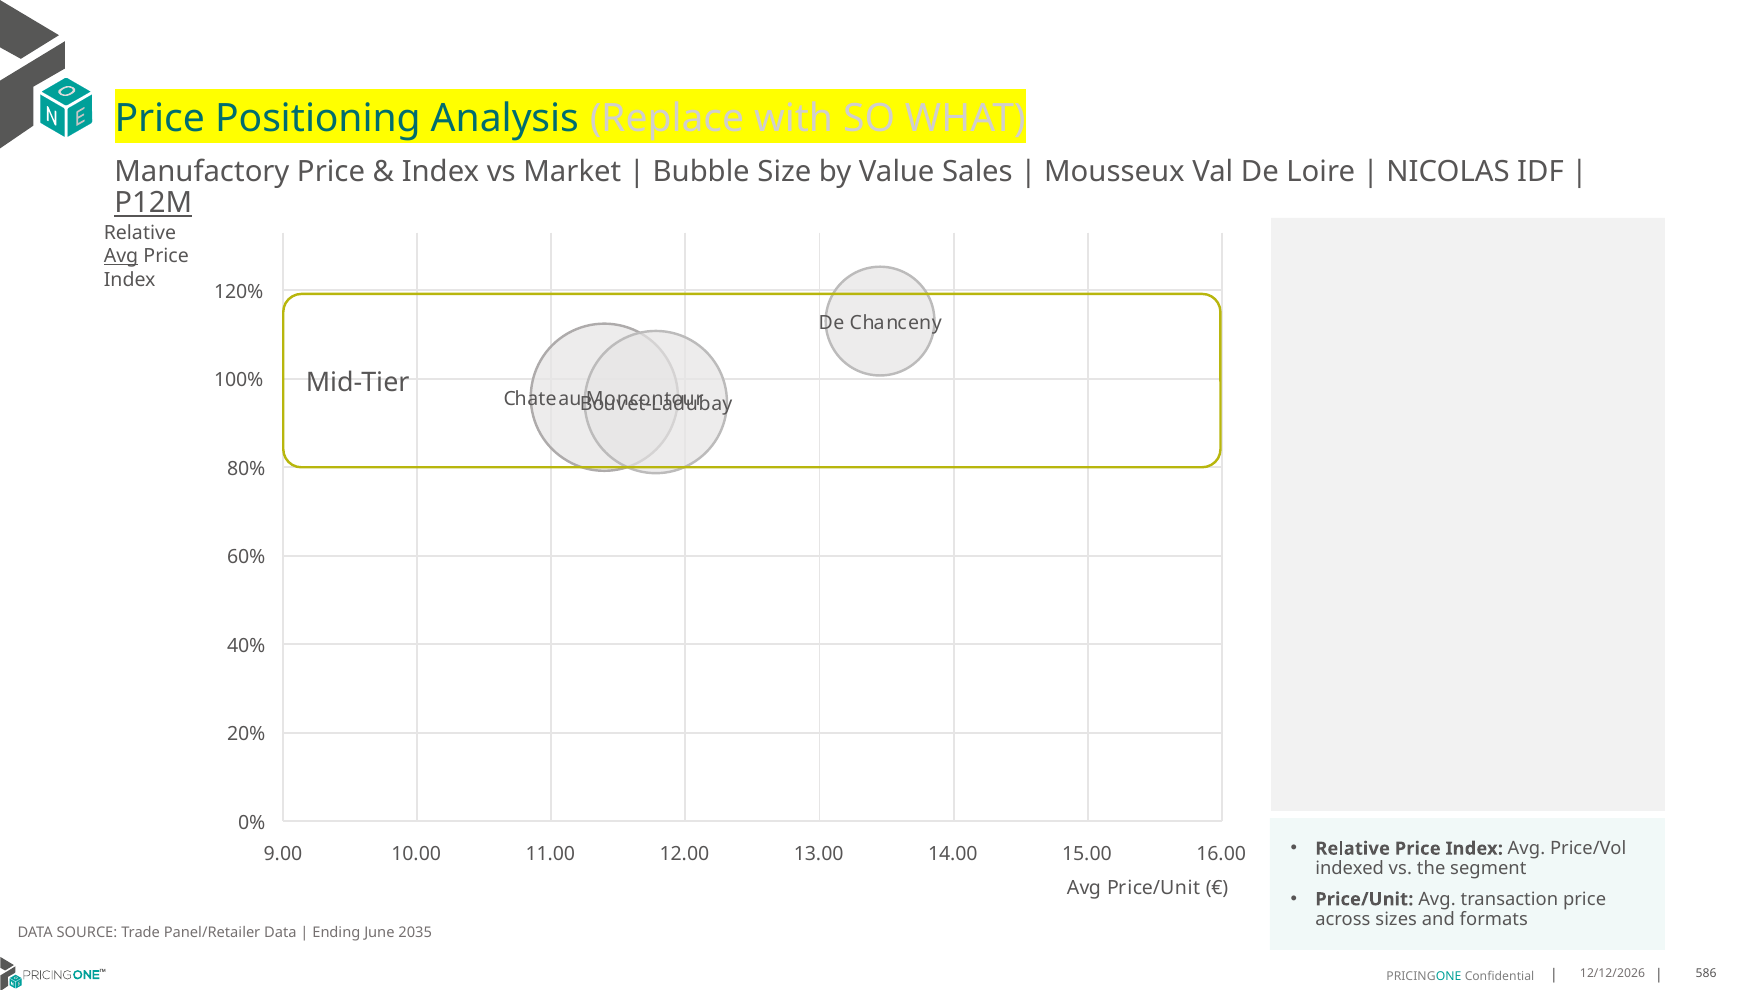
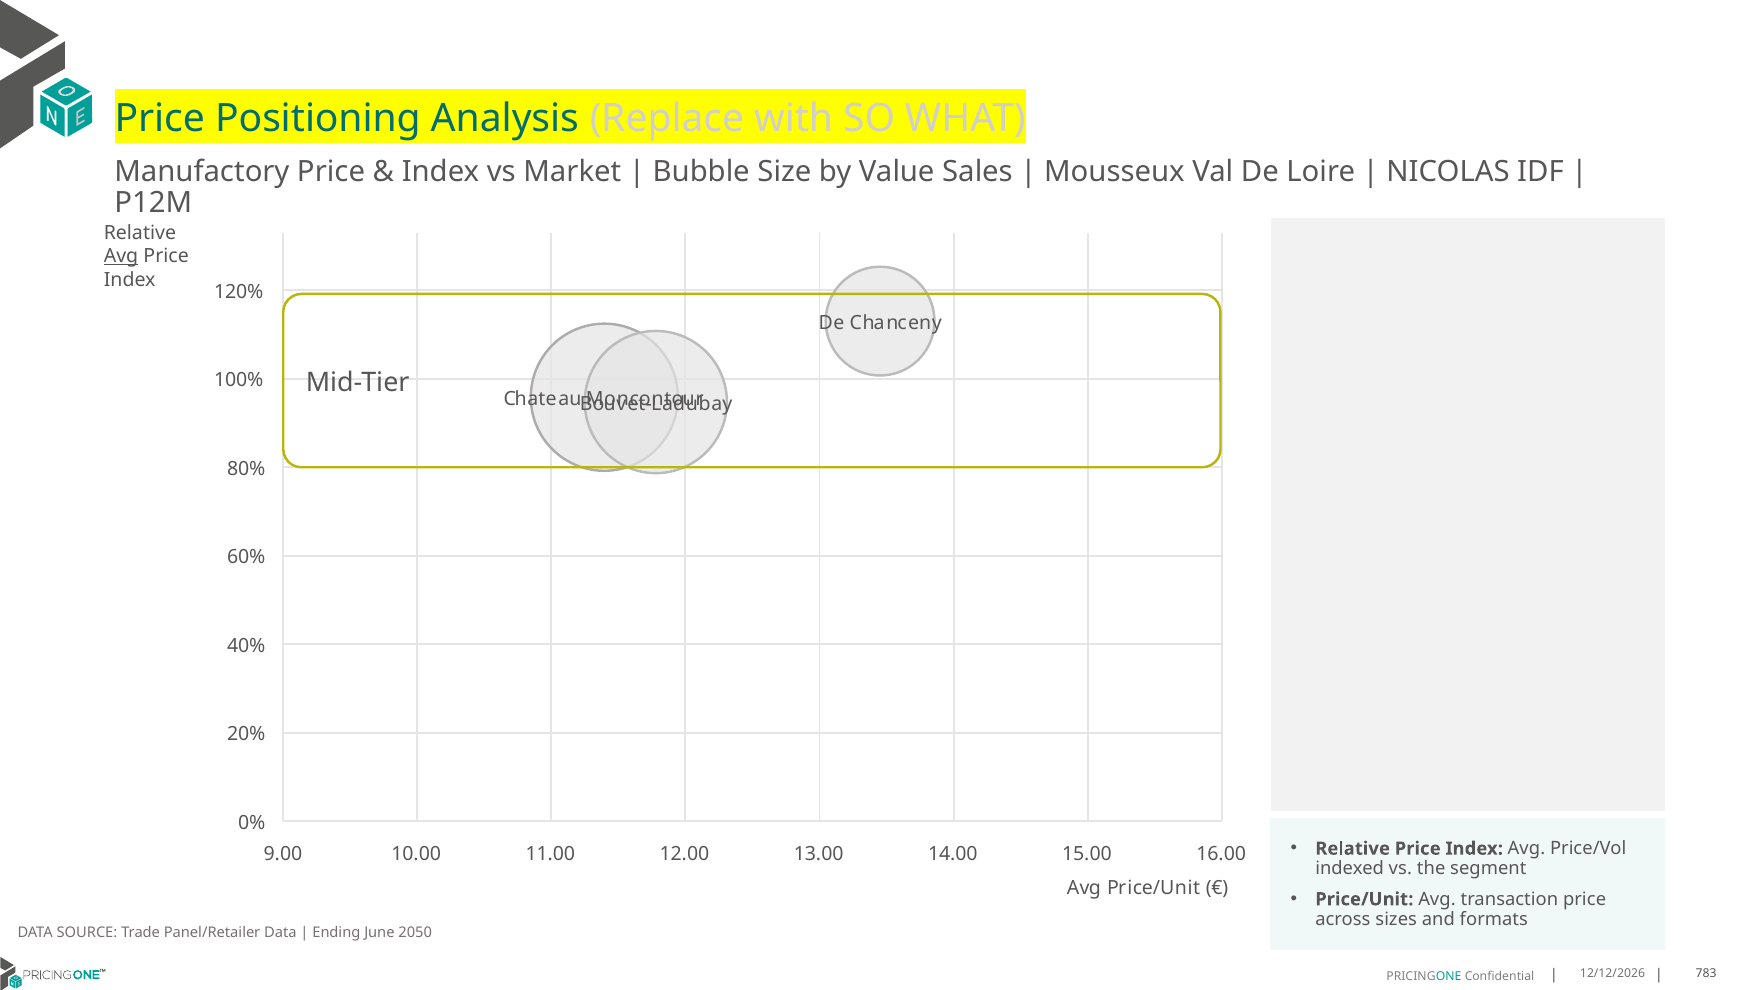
P12M underline: present -> none (153, 203)
2035: 2035 -> 2050 (415, 932)
586: 586 -> 783 (1706, 973)
